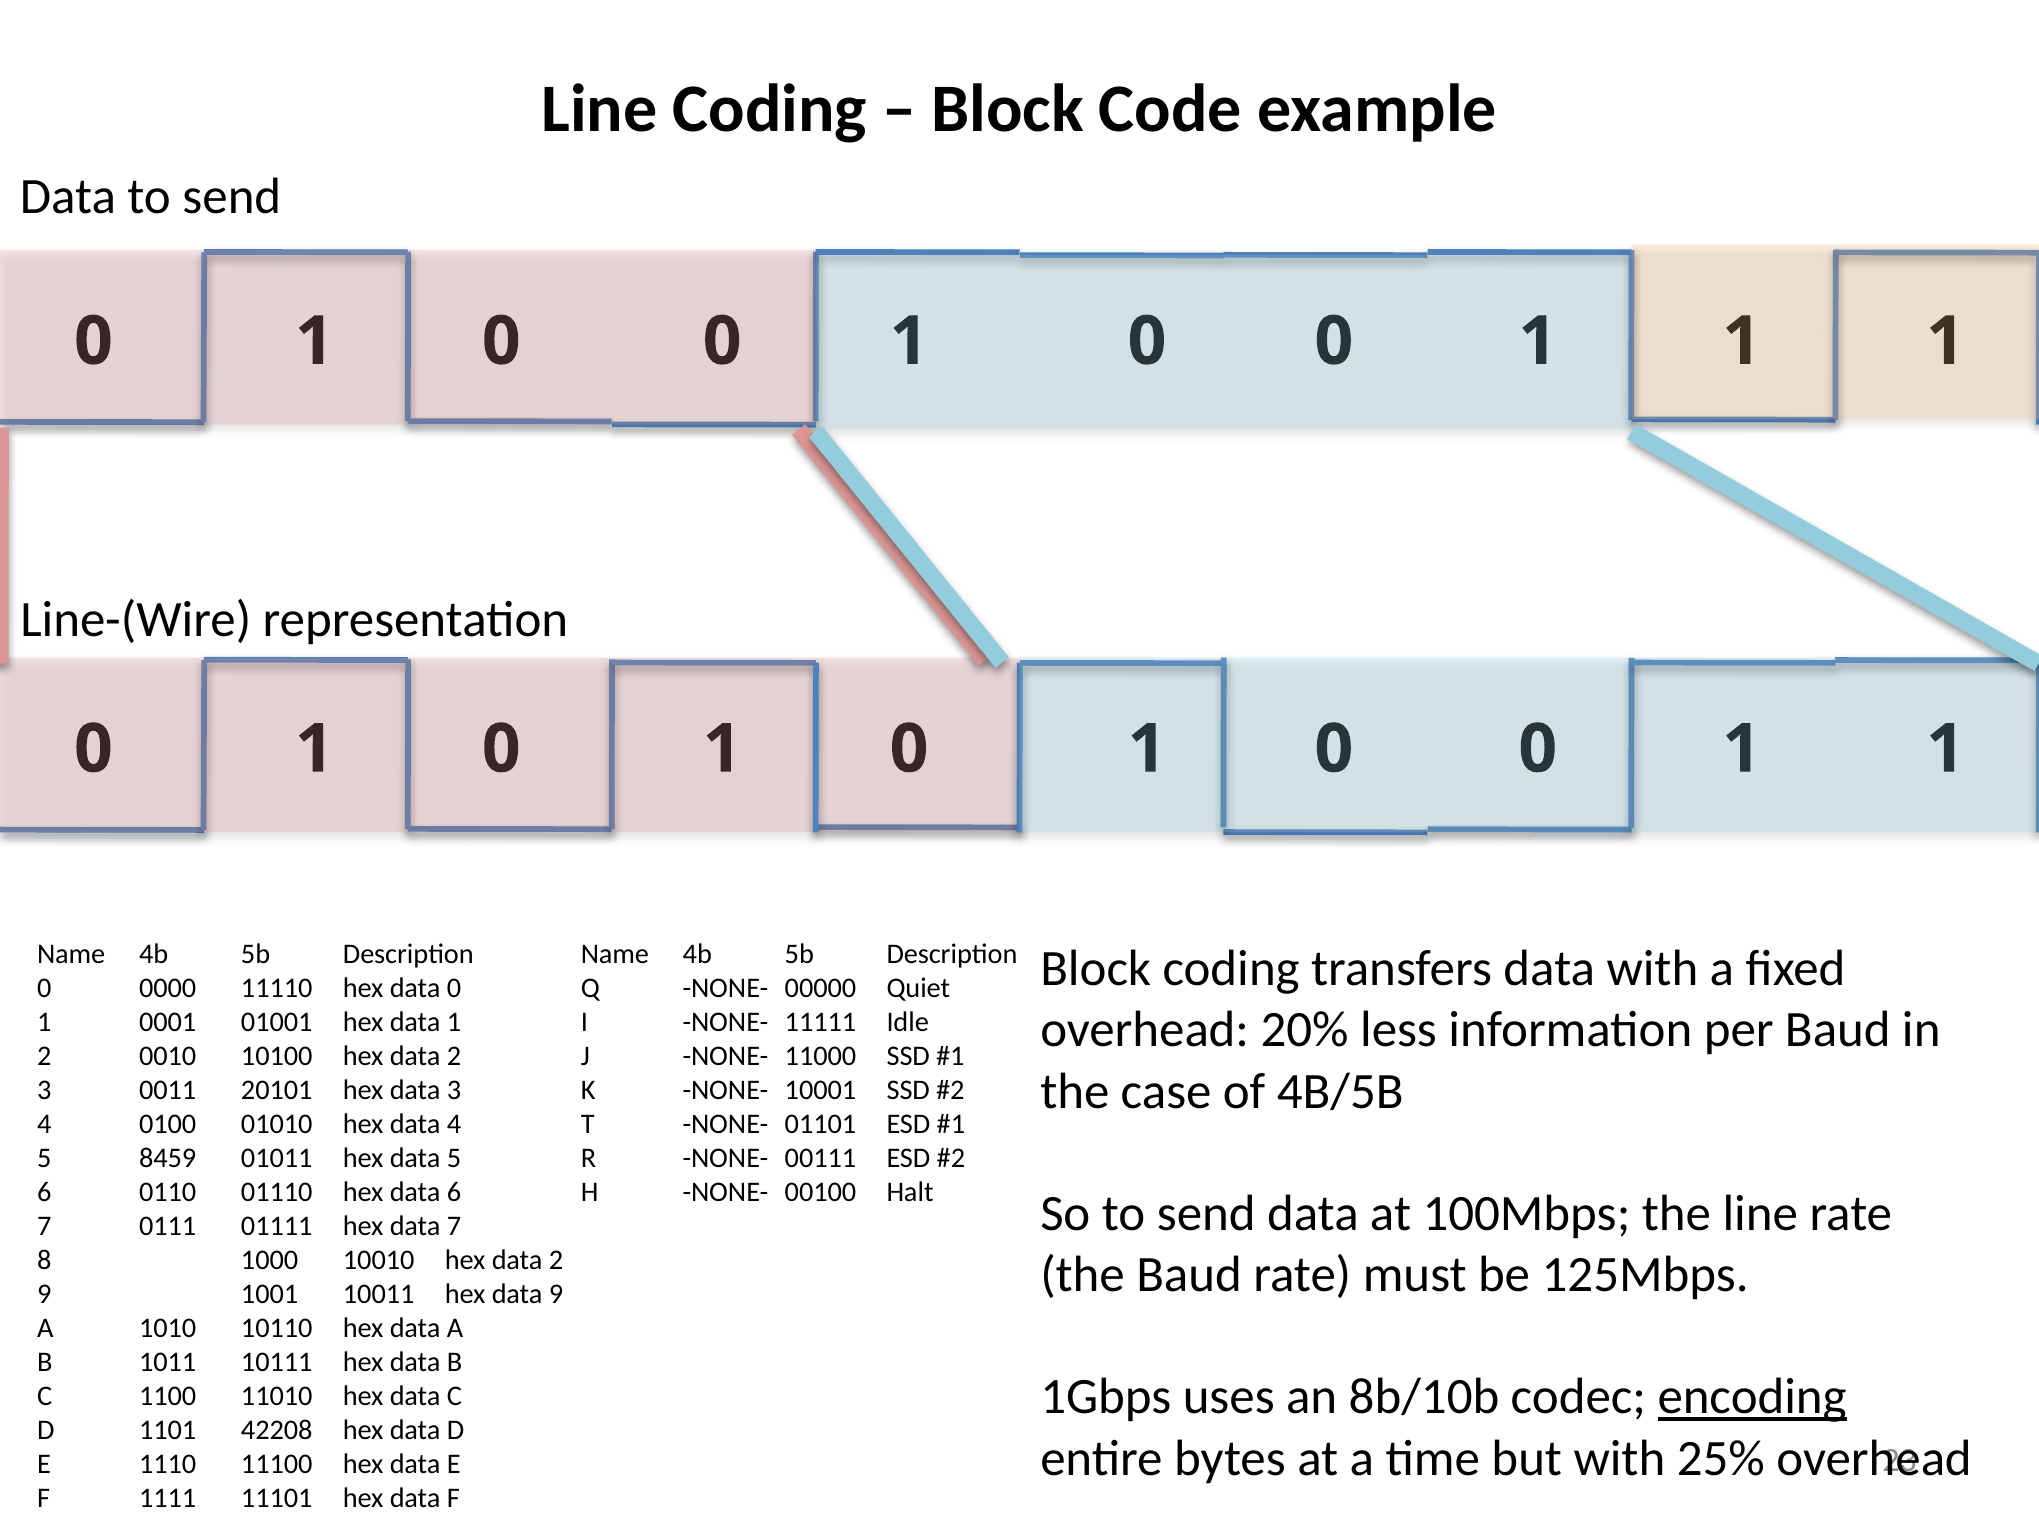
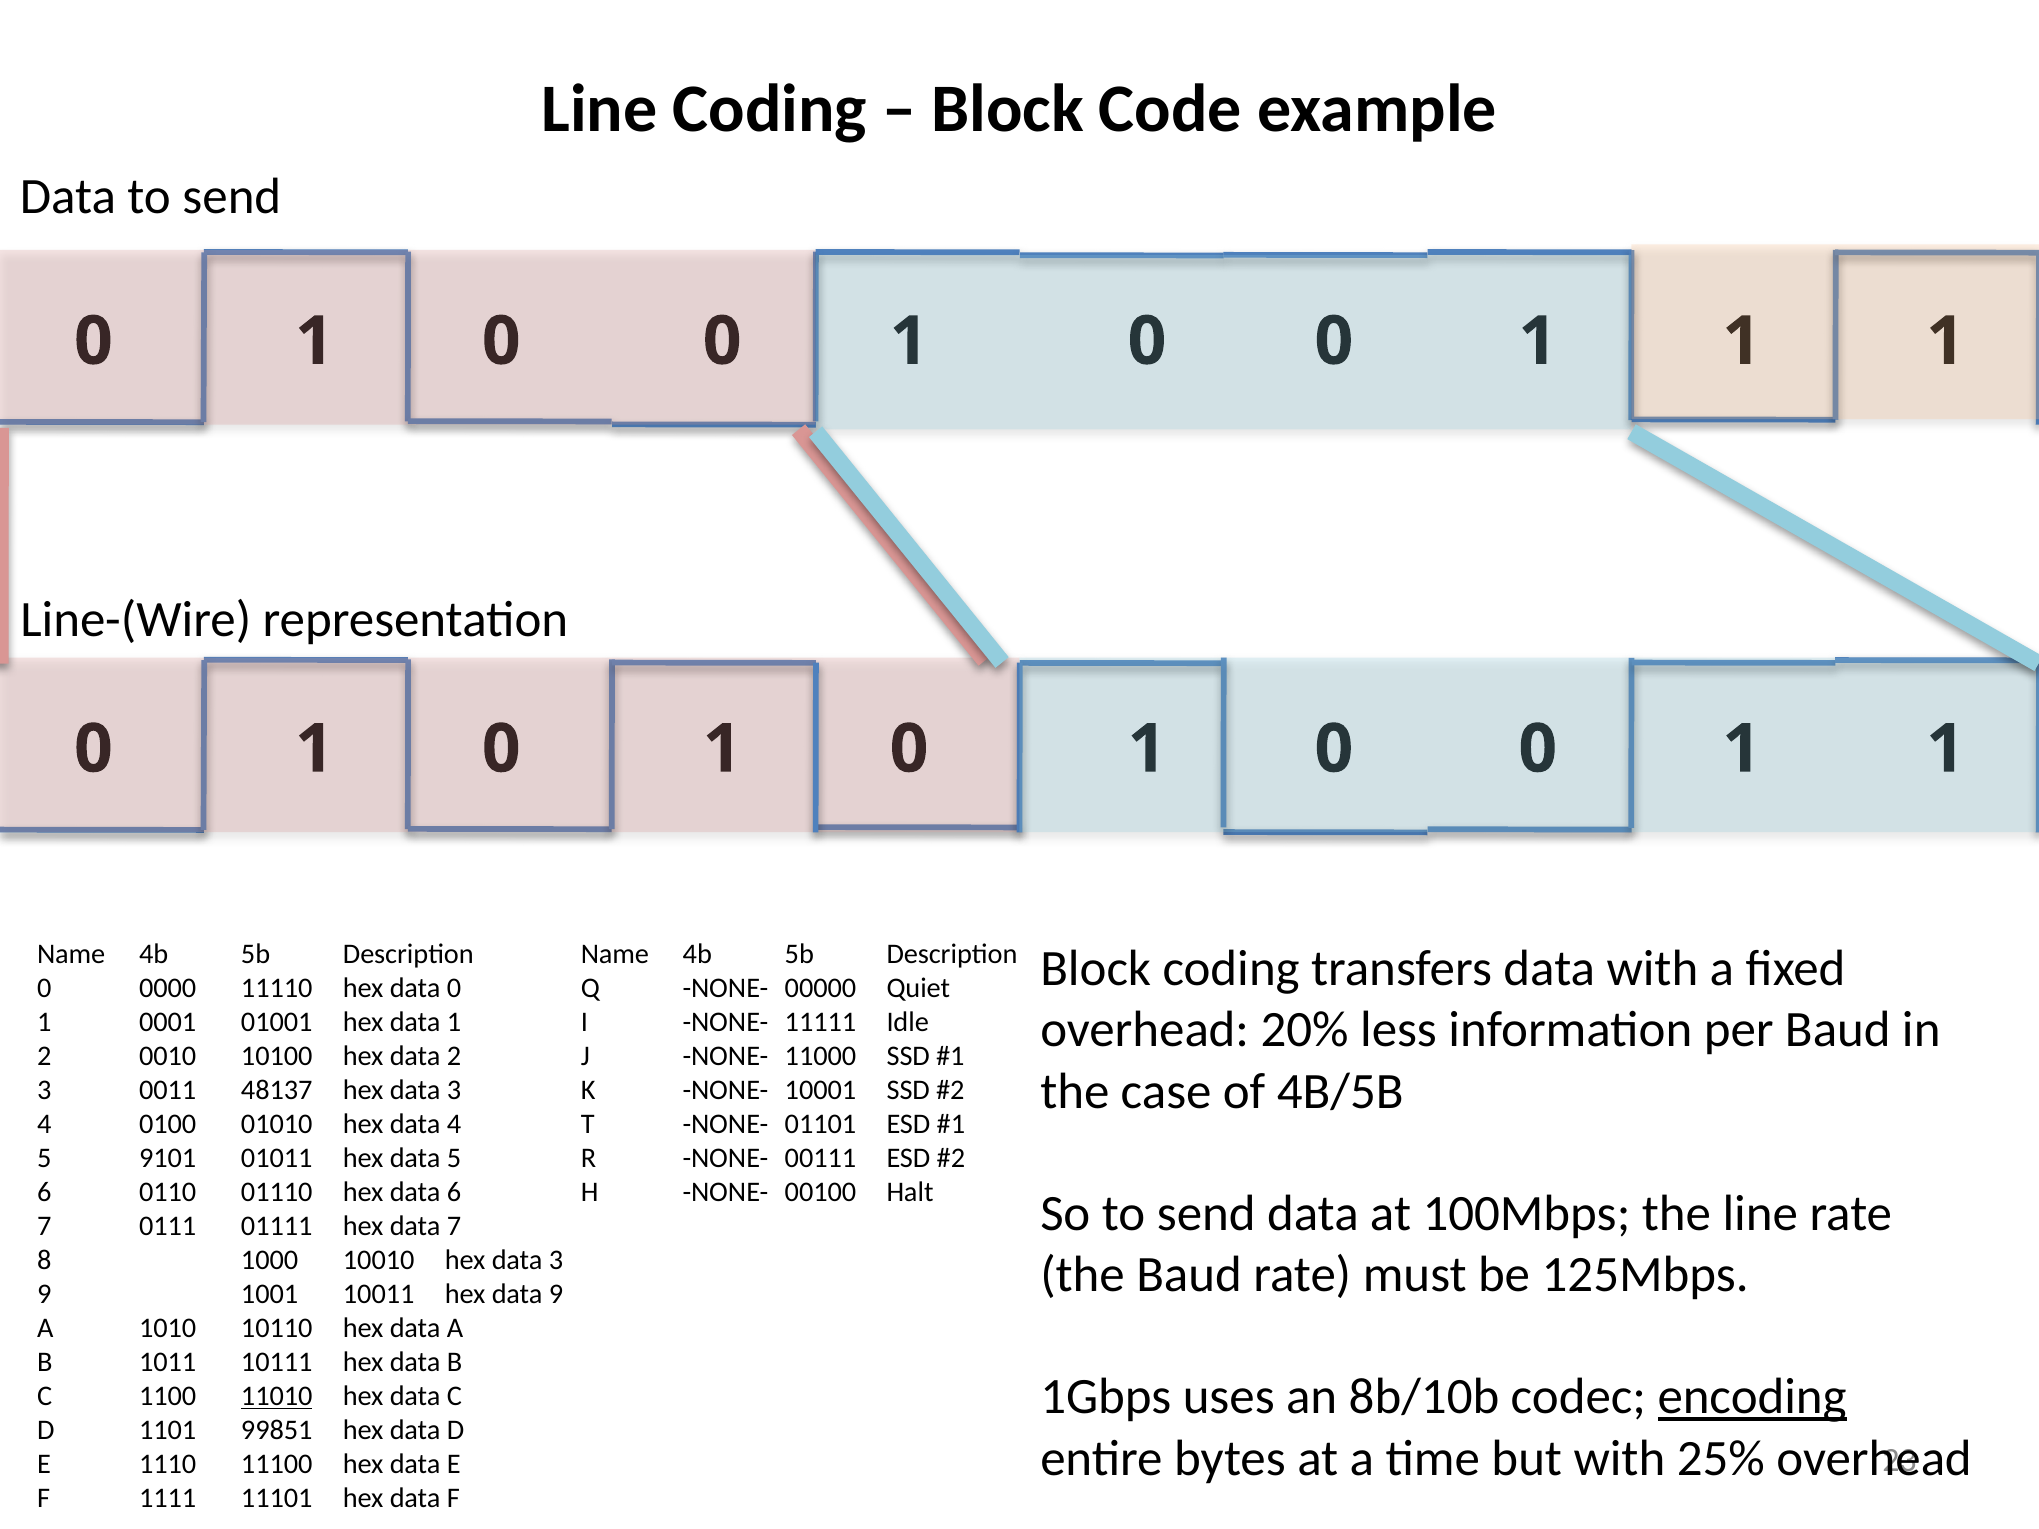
20101: 20101 -> 48137 (277, 1090)
8459: 8459 -> 9101 (168, 1158)
10010 hex data 2: 2 -> 3 (556, 1260)
11010 underline: none -> present (277, 1396)
42208: 42208 -> 99851 (277, 1430)
